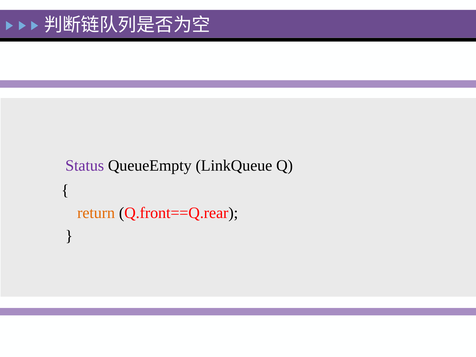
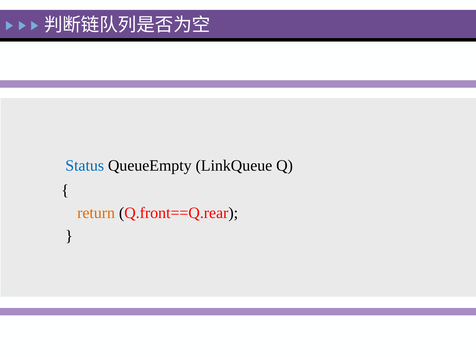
Status colour: purple -> blue (85, 165)
